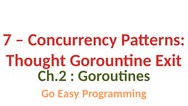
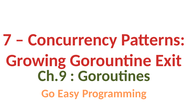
Thought: Thought -> Growing (36, 60)
Ch.2: Ch.2 -> Ch.9 (52, 76)
